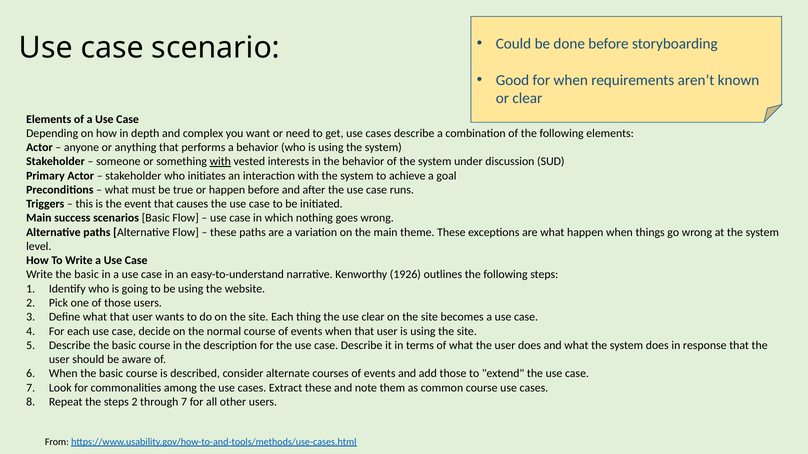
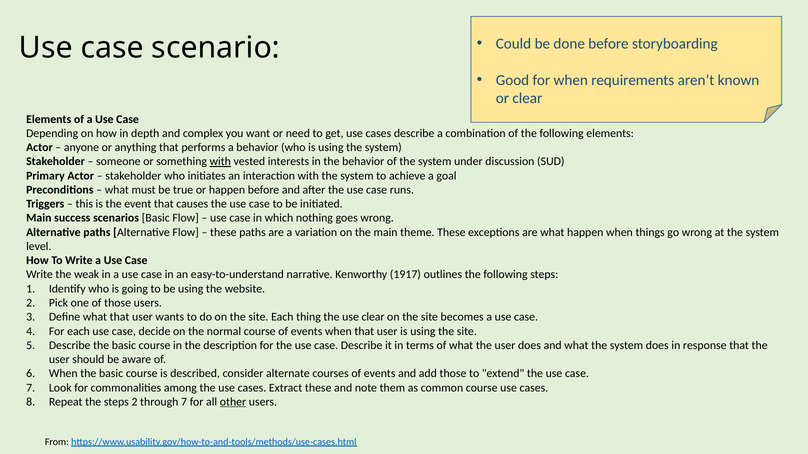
Write the basic: basic -> weak (87, 275)
1926: 1926 -> 1917 (405, 275)
other underline: none -> present (233, 402)
